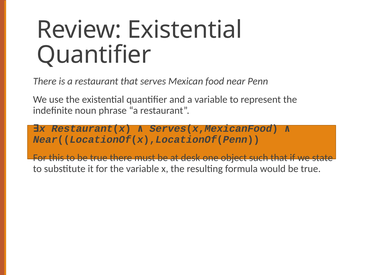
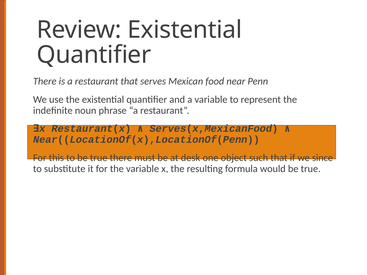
state: state -> since (322, 158)
